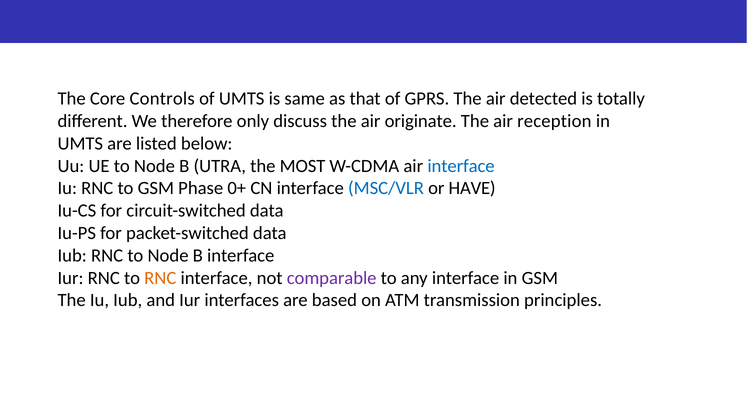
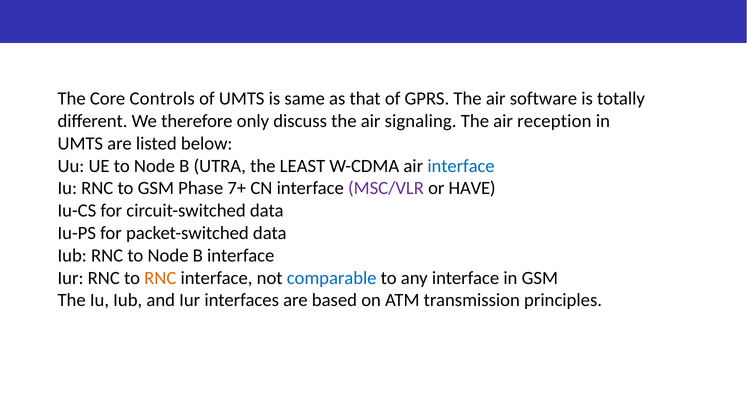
detected: detected -> software (543, 99)
originate: originate -> signaling (421, 121)
MOST: MOST -> LEAST (303, 166)
0+: 0+ -> 7+ (237, 188)
MSC/VLR colour: blue -> purple (386, 188)
comparable colour: purple -> blue (332, 278)
